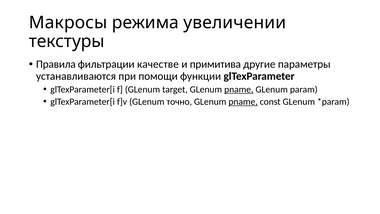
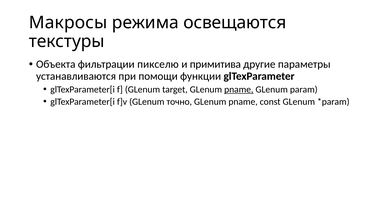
увеличении: увеличении -> освещаются (235, 23)
Правила: Правила -> Объекта (56, 64)
качестве: качестве -> пикселю (158, 64)
pname underline: present -> none (243, 102)
